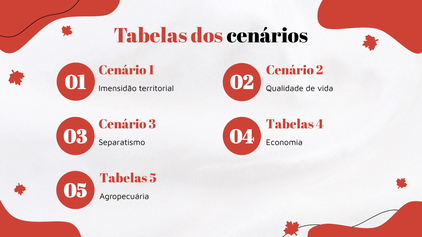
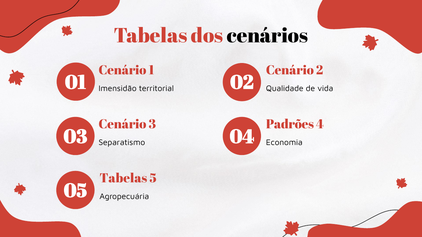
Tabelas: Tabelas -> Padrões (290, 124)
